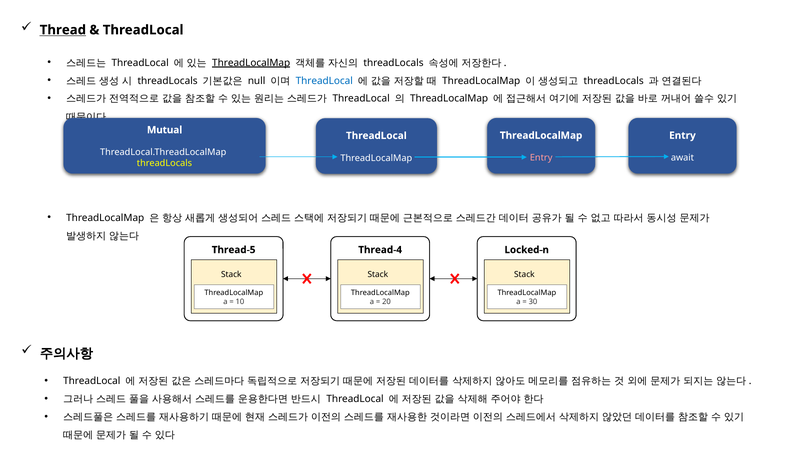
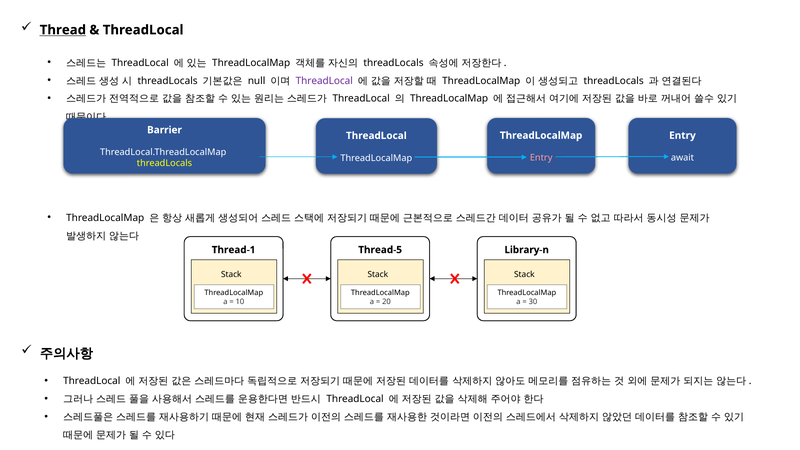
ThreadLocalMap underline: present -> none (251, 63)
ThreadLocal colour: blue -> purple (324, 81)
Mutual: Mutual -> Barrier (164, 130)
Thread-5: Thread-5 -> Thread-1 (234, 250)
Thread-4: Thread-4 -> Thread-5 (380, 250)
Locked-n: Locked-n -> Library-n (527, 250)
